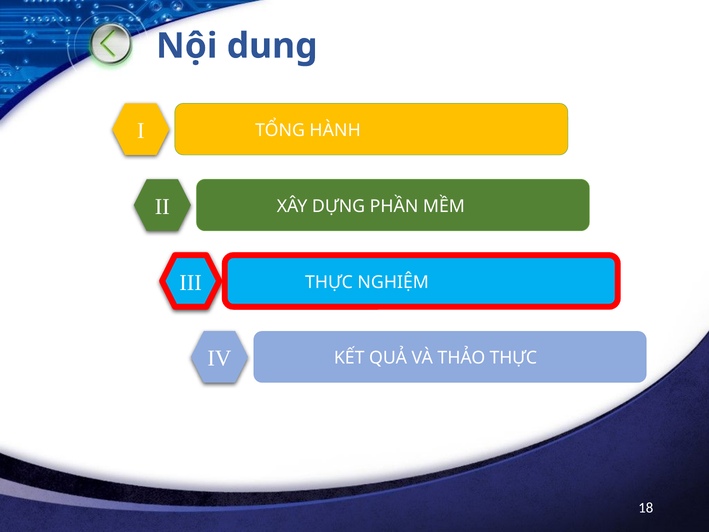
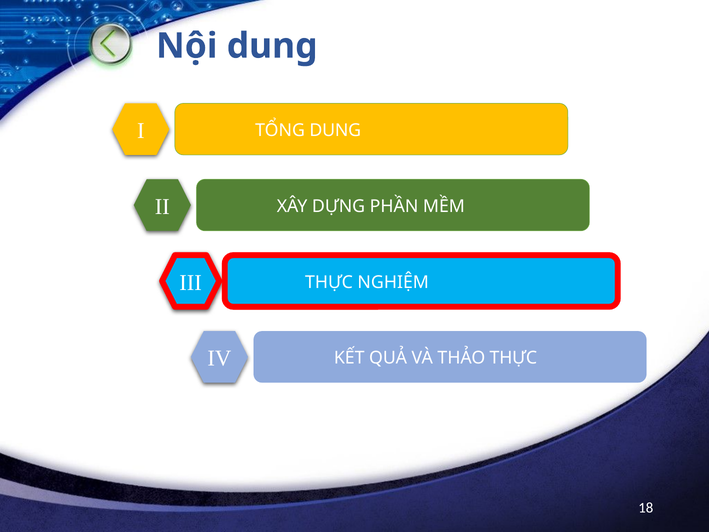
TỔNG HÀNH: HÀNH -> DUNG (335, 130)
